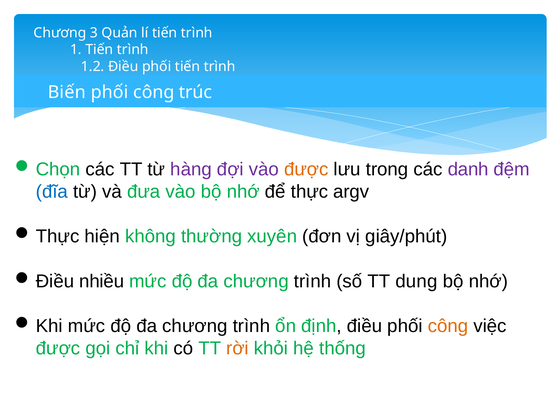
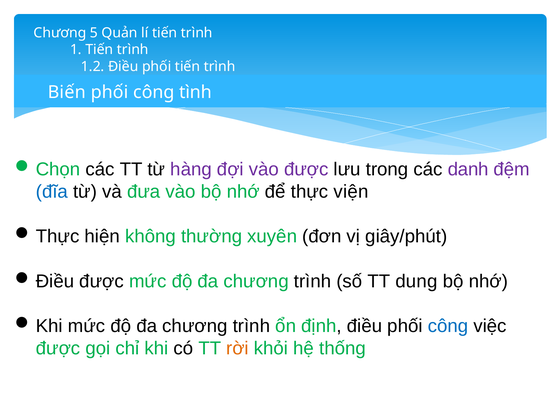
3: 3 -> 5 (94, 33)
trúc: trúc -> tình (195, 92)
được colour: orange -> purple (306, 169)
argv: argv -> viện (351, 192)
nhiều: nhiều -> được (102, 281)
công colour: orange -> blue (448, 326)
